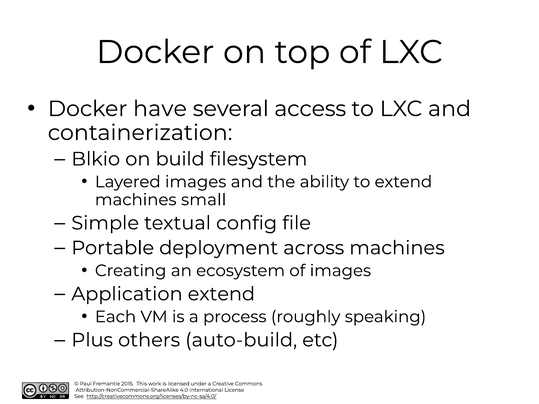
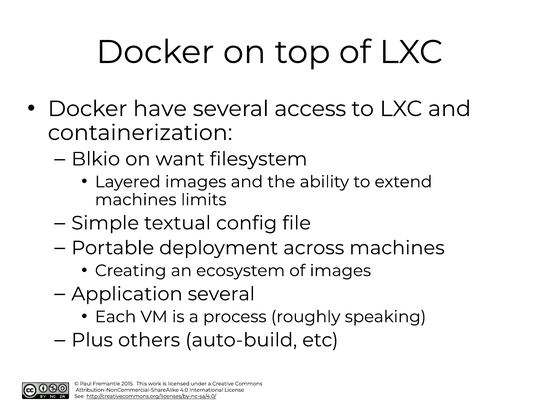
build: build -> want (180, 159)
small: small -> limits (204, 200)
Application extend: extend -> several (221, 294)
